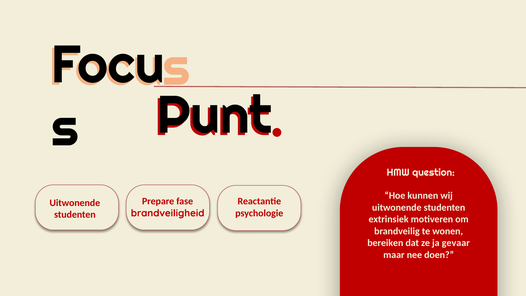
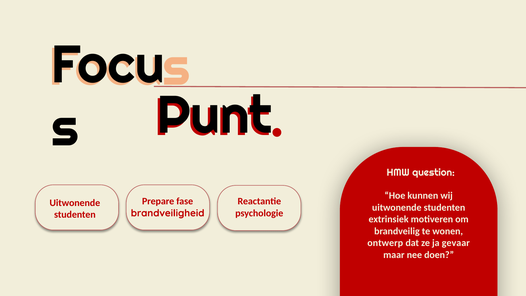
bereiken: bereiken -> ontwerp (385, 243)
